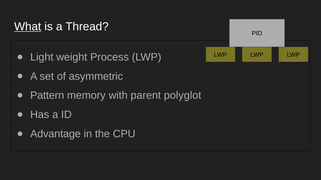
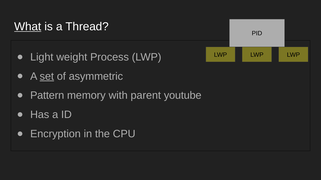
set underline: none -> present (47, 77)
polyglot: polyglot -> youtube (183, 96)
Advantage: Advantage -> Encryption (55, 134)
